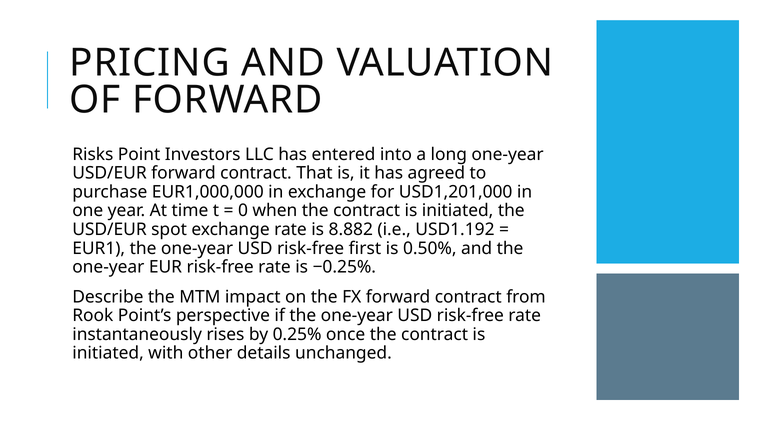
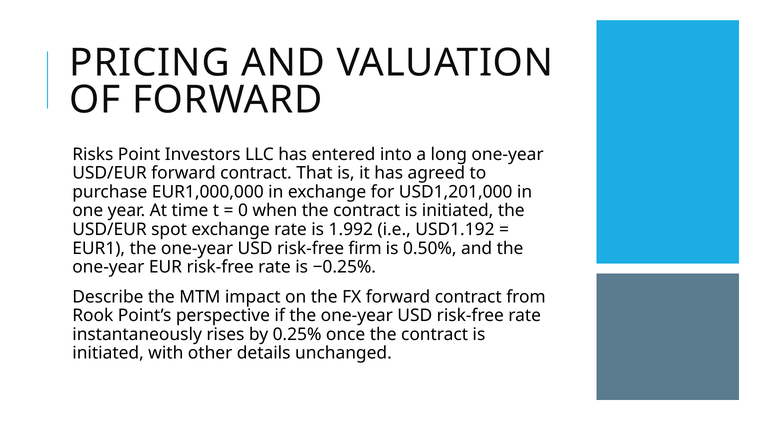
8.882: 8.882 -> 1.992 (351, 229)
first: first -> firm (365, 248)
